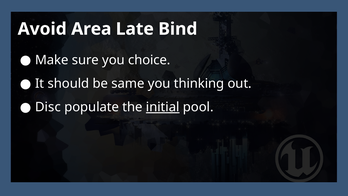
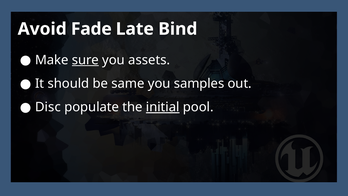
Area: Area -> Fade (91, 29)
sure underline: none -> present (85, 60)
choice: choice -> assets (149, 60)
thinking: thinking -> samples (199, 84)
